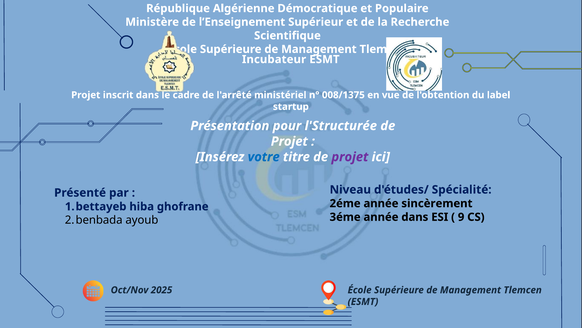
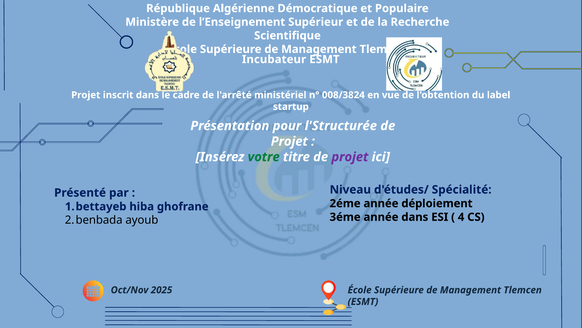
008/1375: 008/1375 -> 008/3824 (343, 95)
votre colour: blue -> green (264, 157)
sincèrement: sincèrement -> déploiement (437, 203)
9: 9 -> 4 (461, 217)
